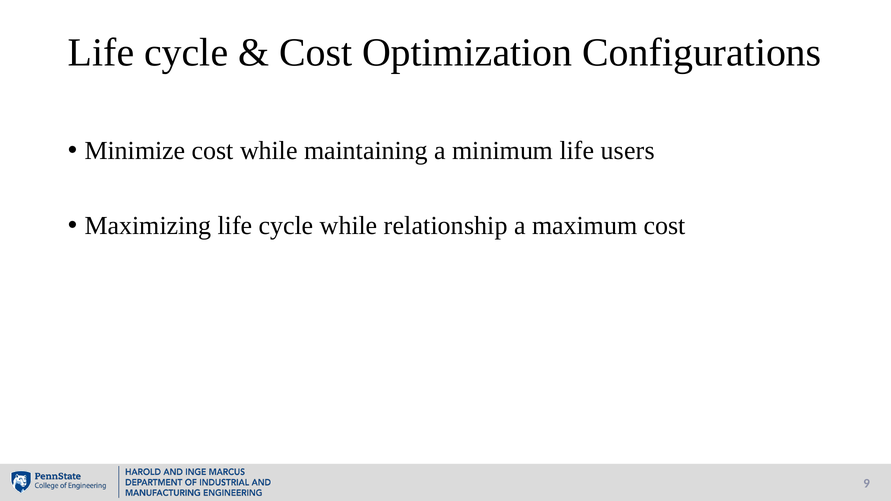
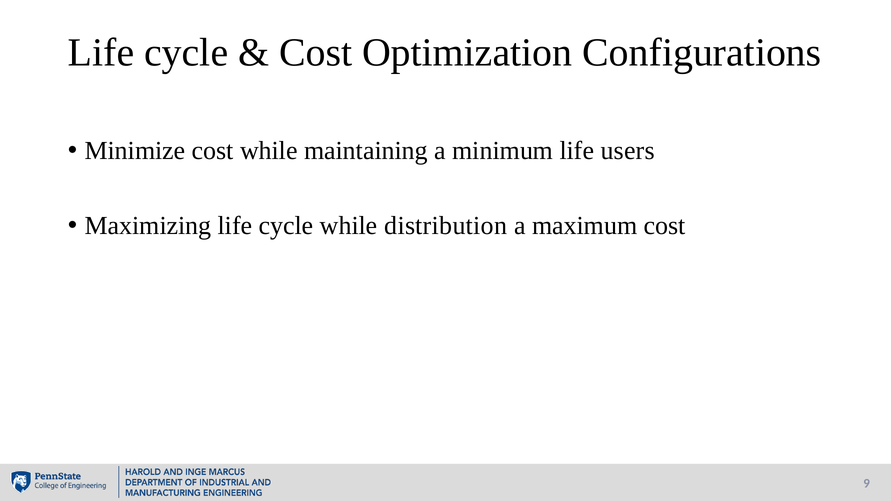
relationship: relationship -> distribution (446, 226)
